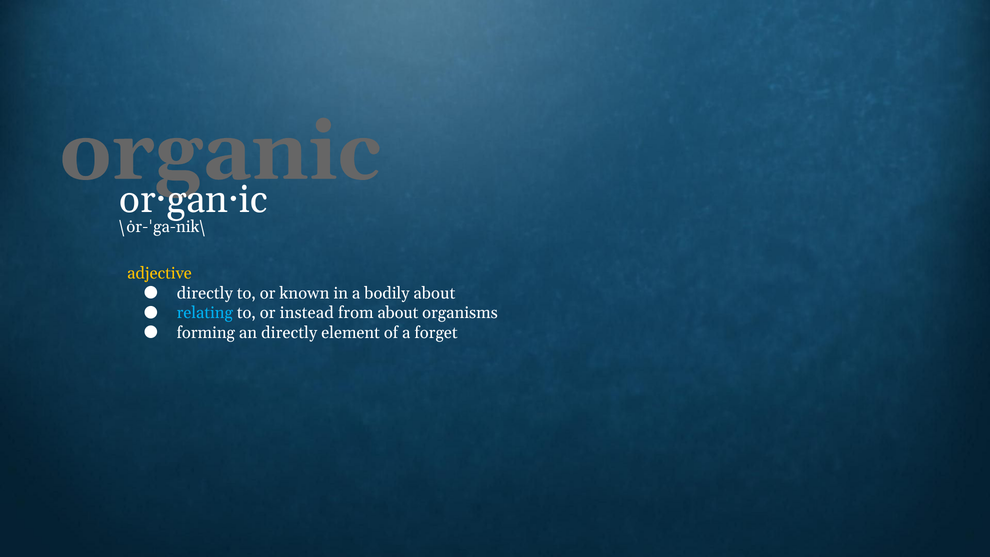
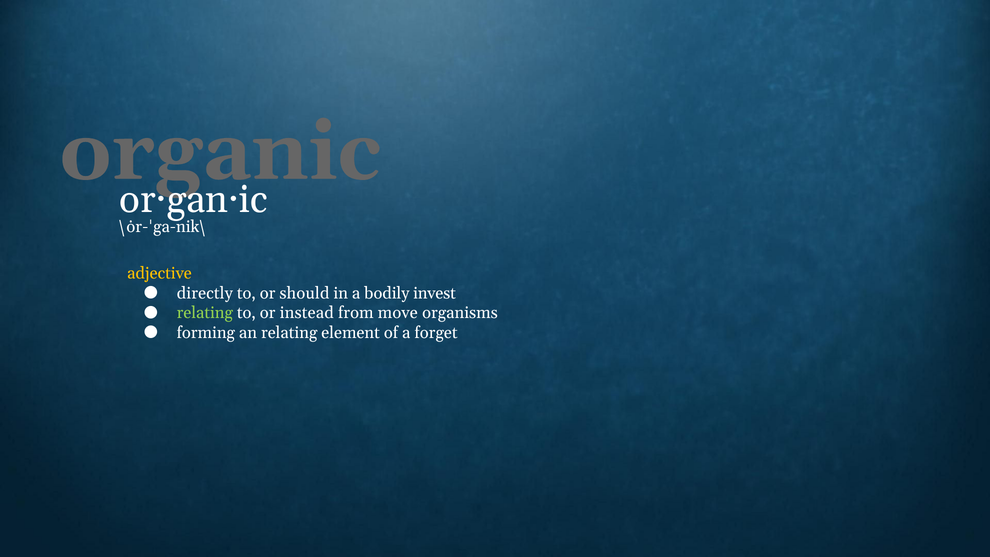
known: known -> should (304, 293)
bodily about: about -> invest (434, 293)
relating colour: light blue -> light green (205, 313)
from about: about -> move (398, 313)
an directly: directly -> relating (289, 333)
